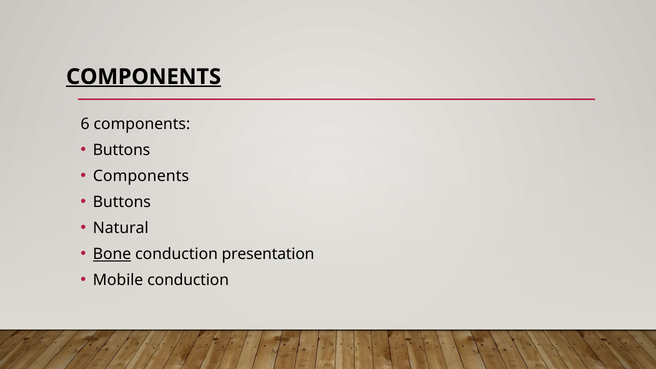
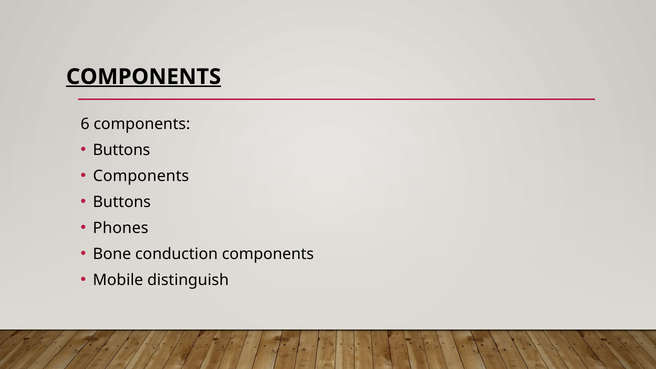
Natural: Natural -> Phones (121, 228)
Bone underline: present -> none (112, 254)
conduction presentation: presentation -> components (268, 254)
Mobile conduction: conduction -> distinguish (188, 280)
